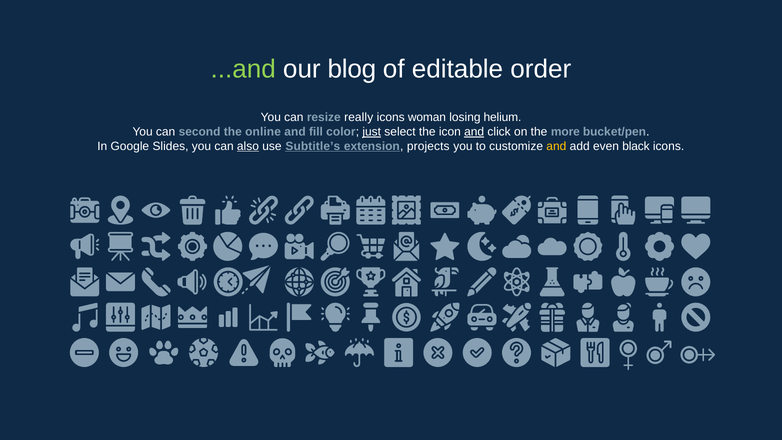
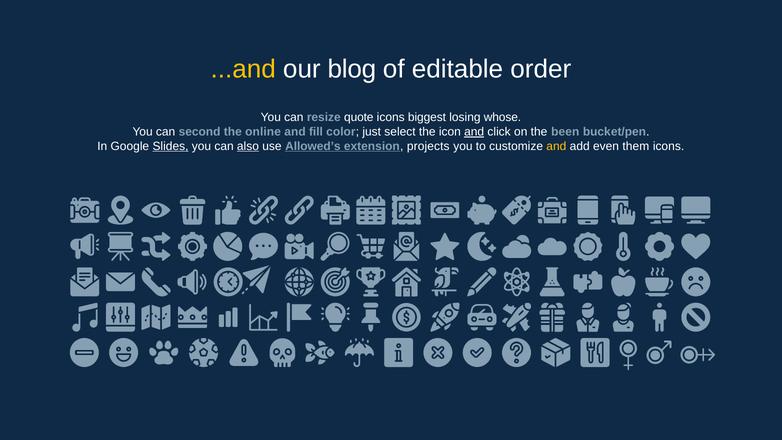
...and colour: light green -> yellow (243, 69)
really: really -> quote (359, 117)
woman: woman -> biggest (427, 117)
helium: helium -> whose (502, 117)
just underline: present -> none (372, 132)
more: more -> been (565, 132)
Slides underline: none -> present (170, 146)
Subtitle’s: Subtitle’s -> Allowed’s (313, 146)
black: black -> them (636, 146)
